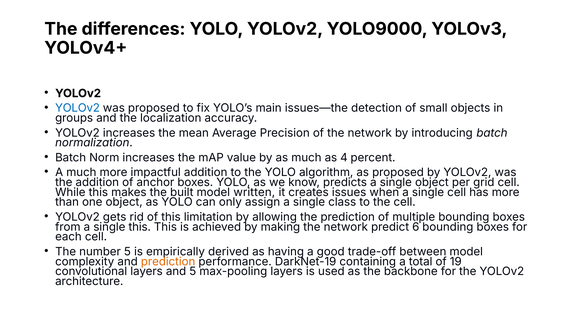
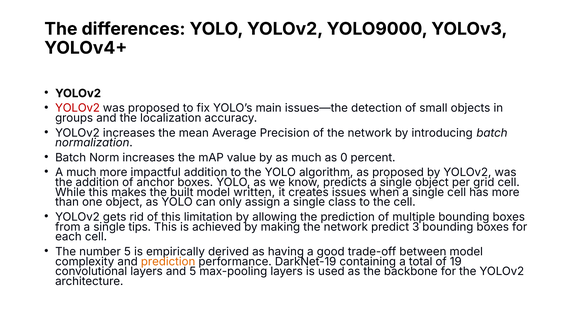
YOLOv2 colour: blue -> red (78, 108)
4: 4 -> 0 (344, 158)
single this: this -> tips (140, 227)
6: 6 -> 3 (416, 227)
